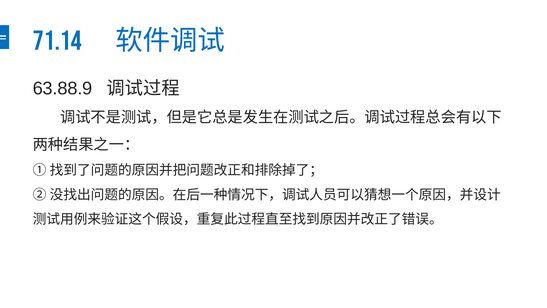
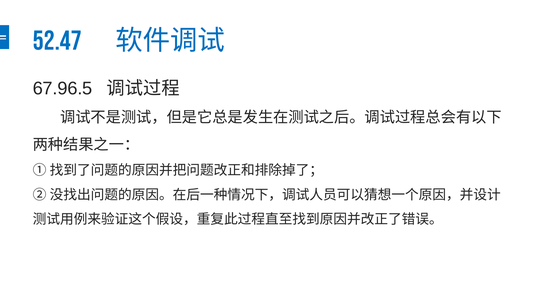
71.14: 71.14 -> 52.47 (57, 41)
63.88.9: 63.88.9 -> 67.96.5 (63, 88)
